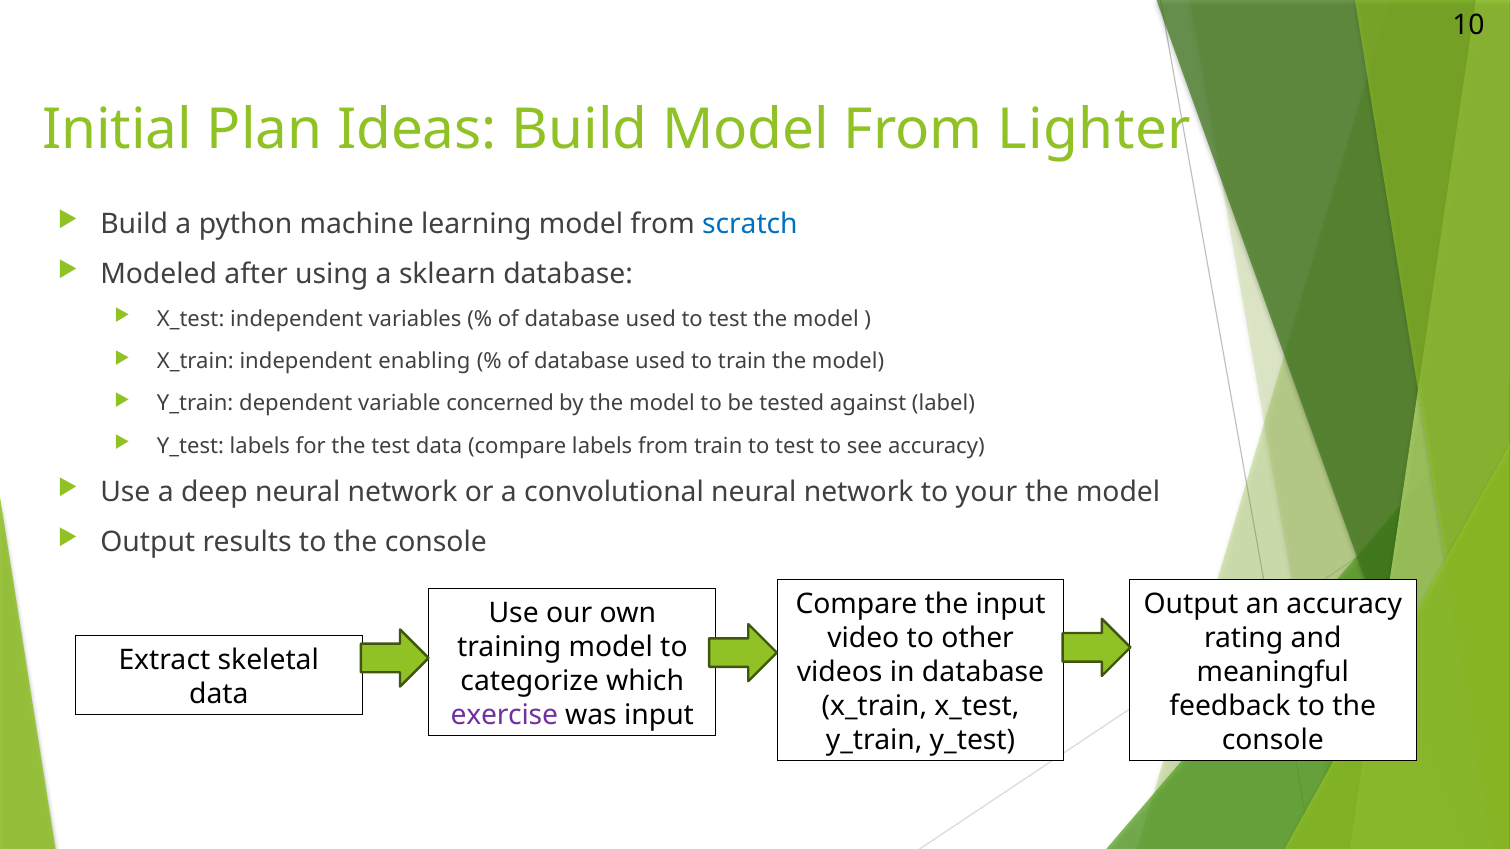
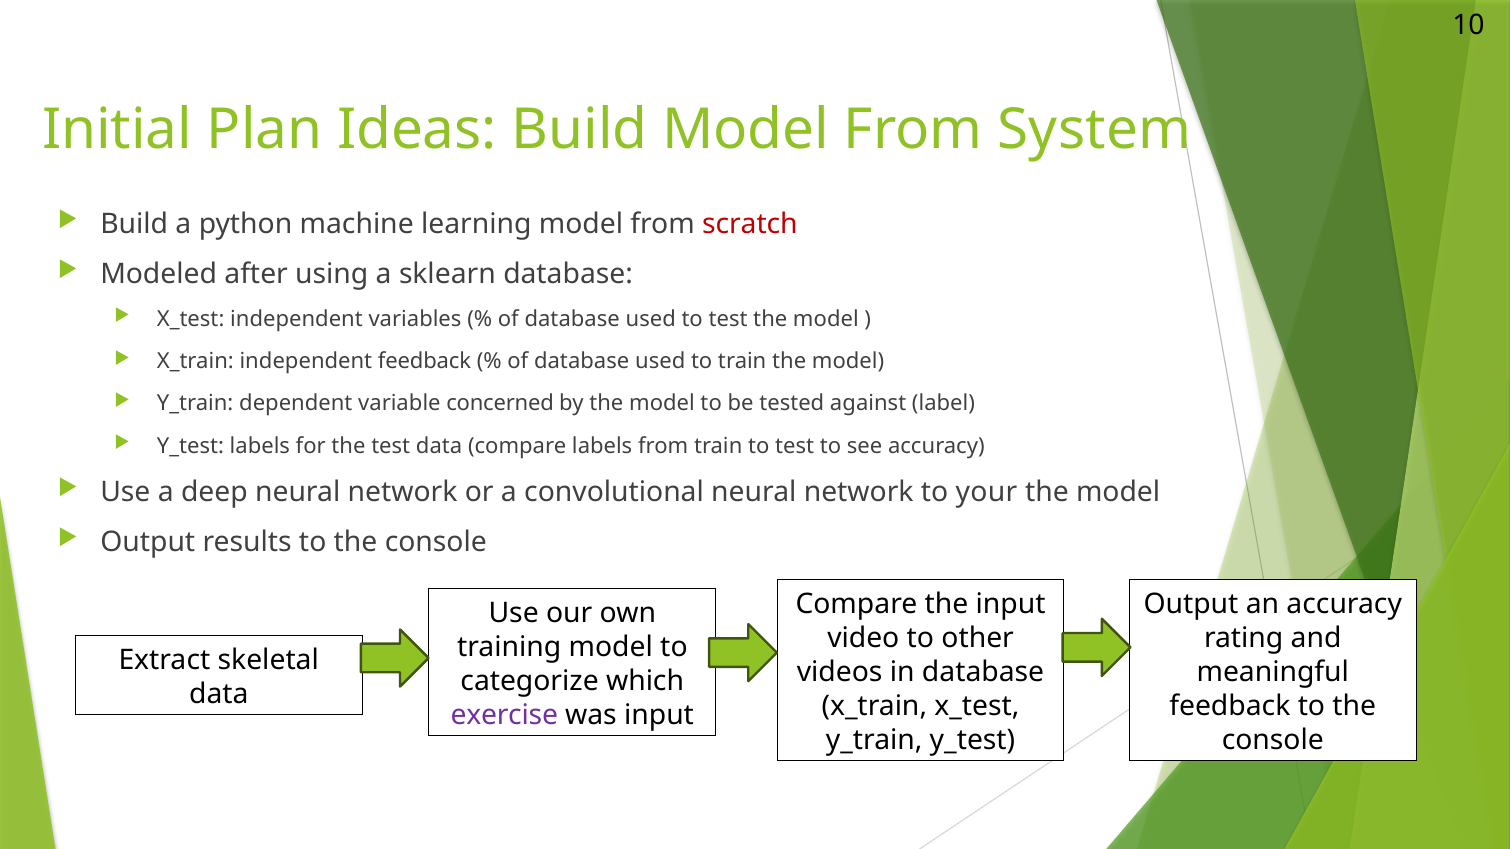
Lighter: Lighter -> System (1095, 130)
scratch colour: blue -> red (750, 224)
independent enabling: enabling -> feedback (425, 362)
